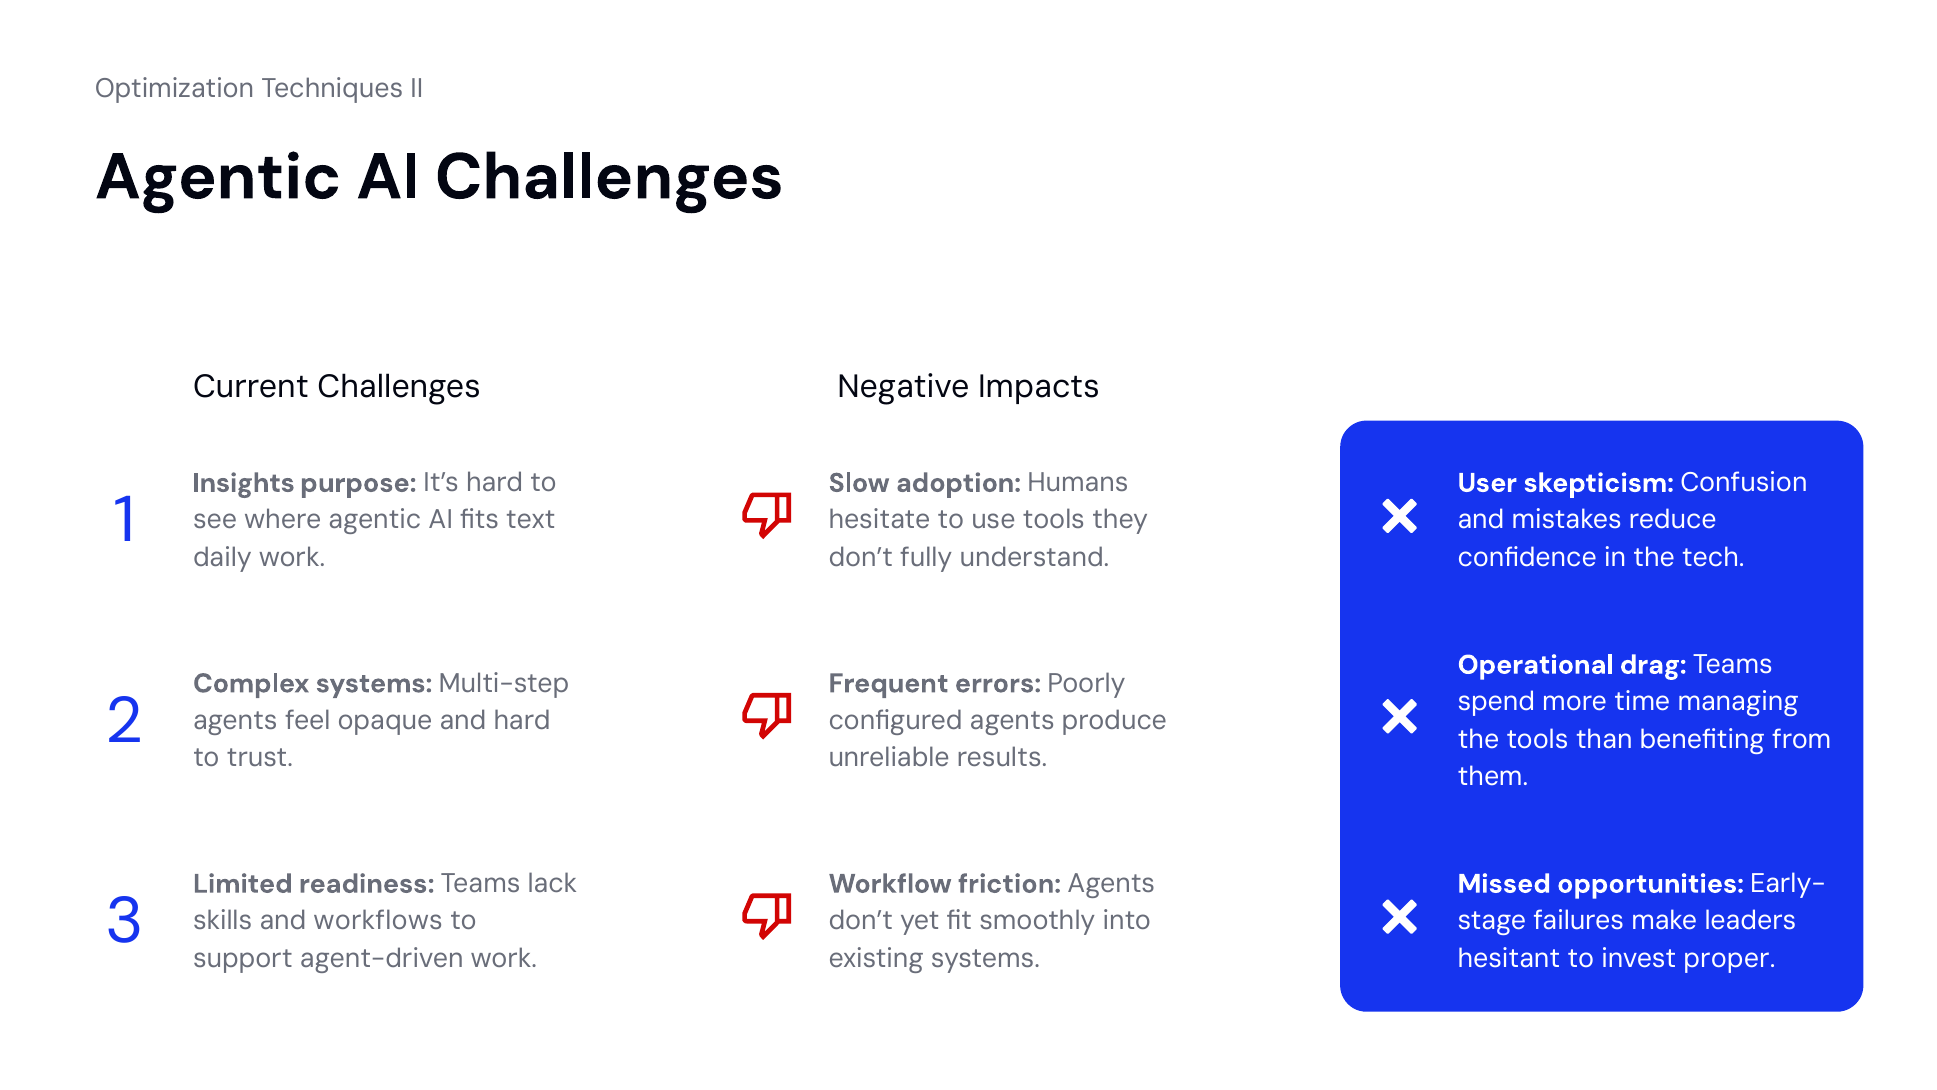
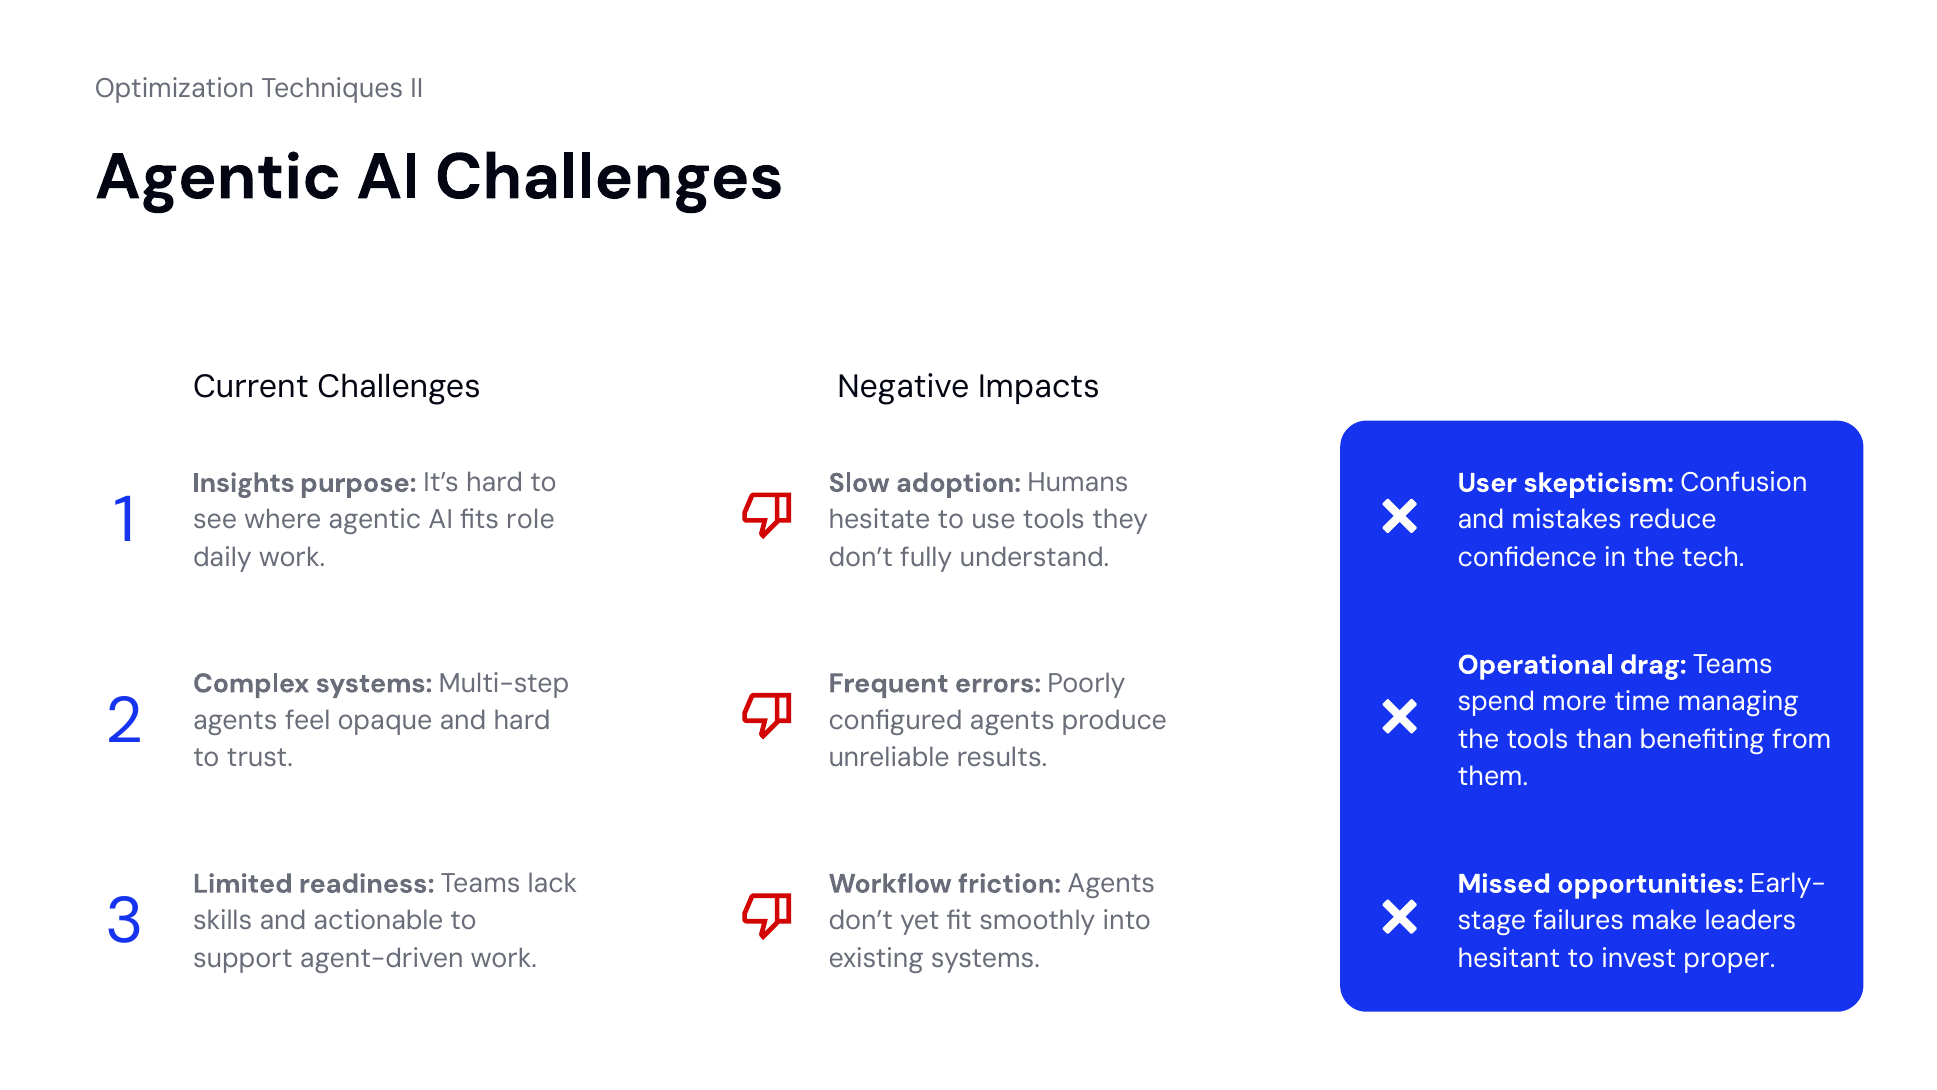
text: text -> role (530, 520)
workflows: workflows -> actionable (378, 921)
